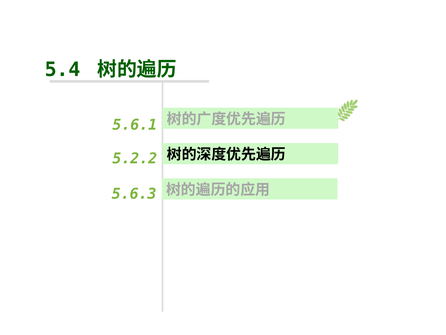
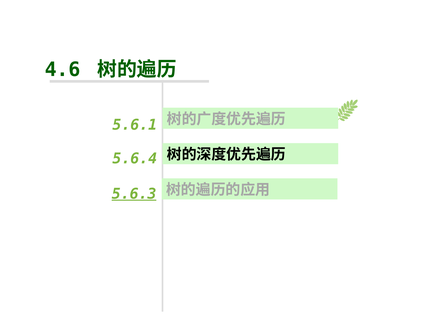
5.4: 5.4 -> 4.6 (63, 70)
5.2.2: 5.2.2 -> 5.6.4 (135, 158)
5.6.3 underline: none -> present (134, 194)
